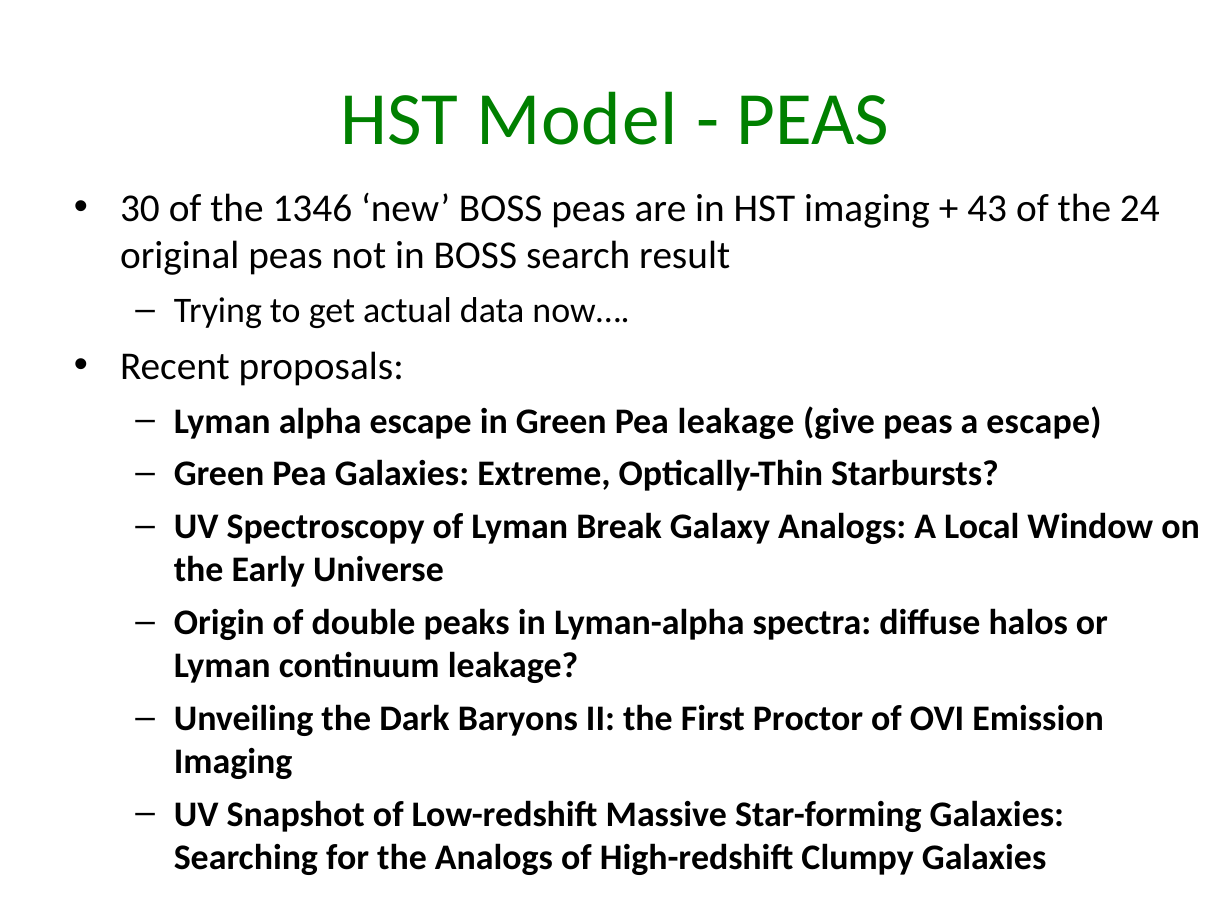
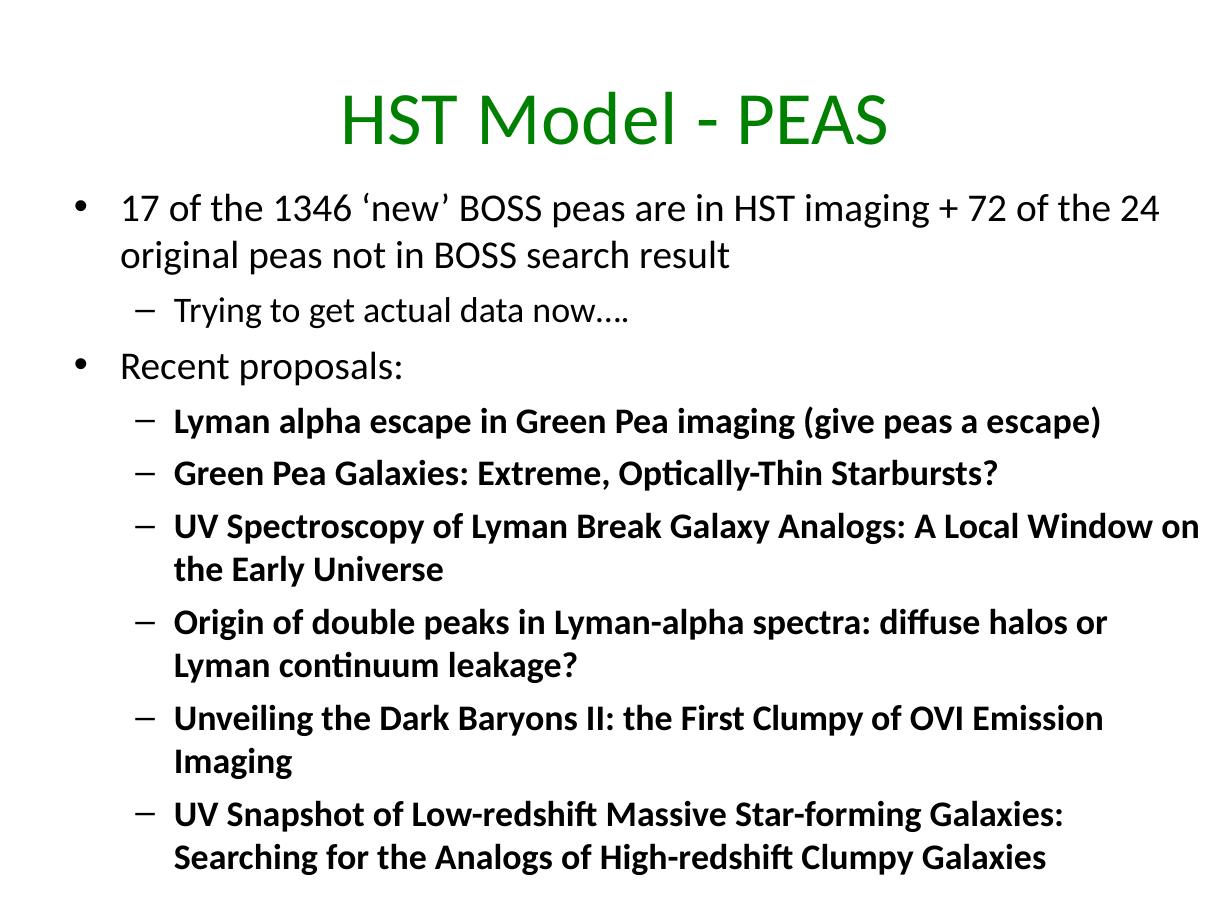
30: 30 -> 17 (140, 209)
43: 43 -> 72 (987, 209)
Pea leakage: leakage -> imaging (736, 421)
First Proctor: Proctor -> Clumpy (808, 718)
